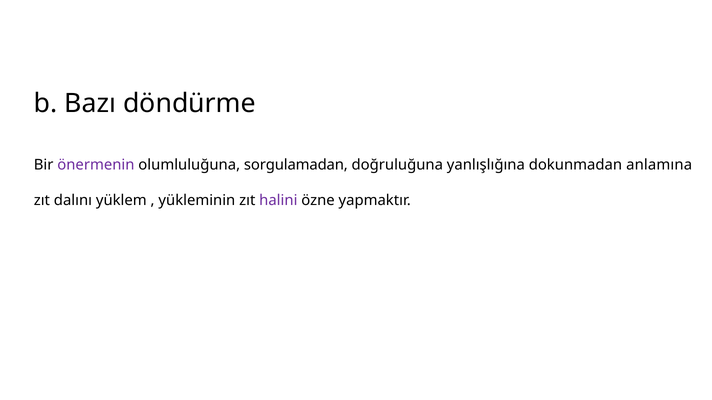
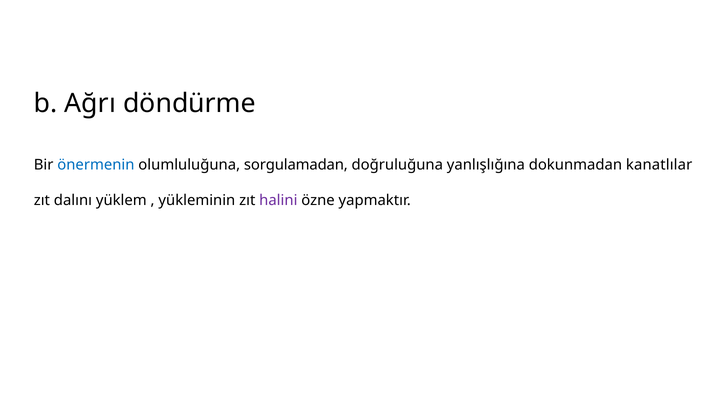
Bazı: Bazı -> Ağrı (90, 104)
önermenin colour: purple -> blue (96, 165)
anlamına: anlamına -> kanatlılar (659, 165)
